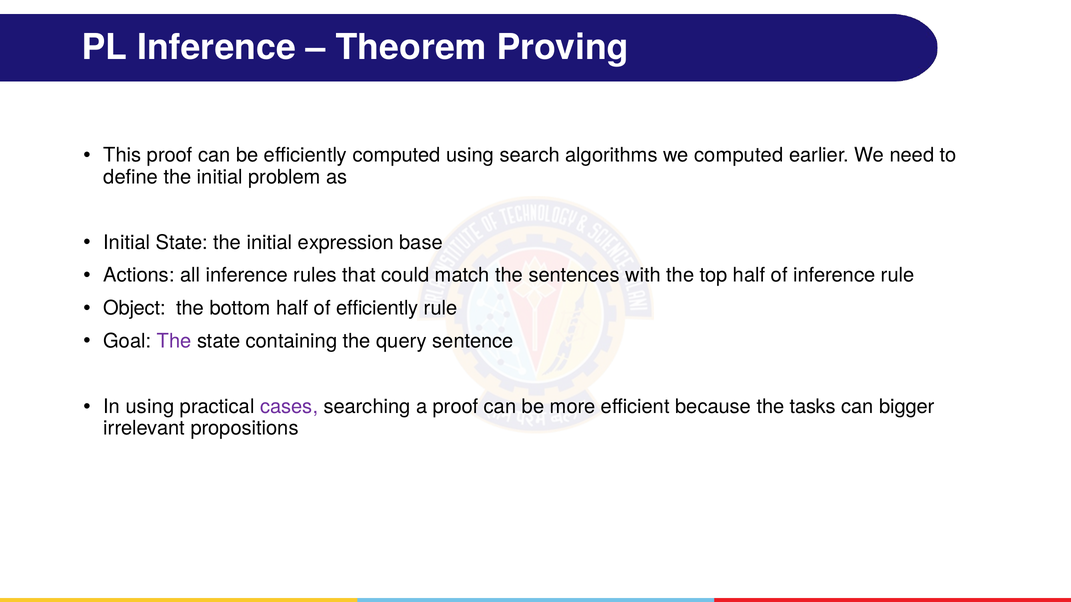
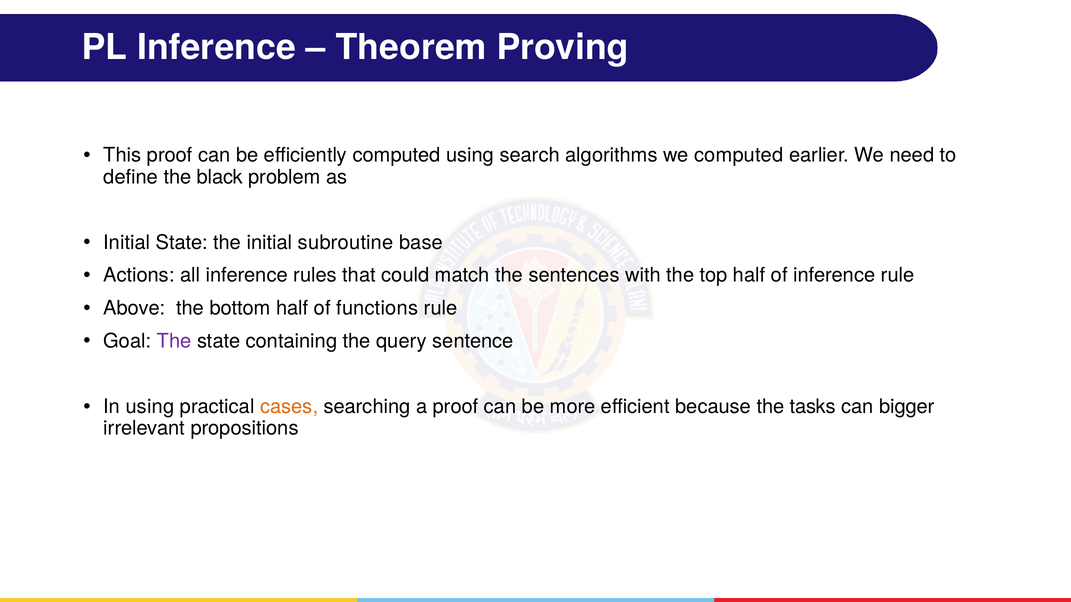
define the initial: initial -> black (220, 177)
expression: expression -> subroutine (346, 243)
Object: Object -> Above (134, 308)
of efficiently: efficiently -> functions (377, 308)
cases colour: purple -> orange (289, 407)
